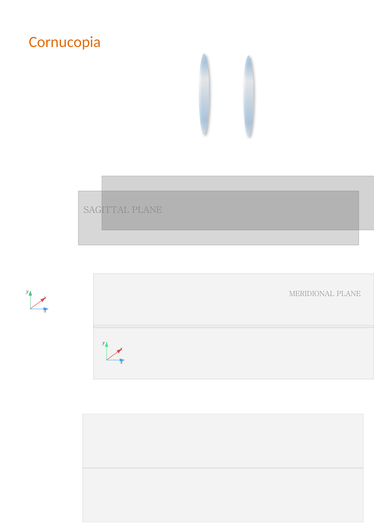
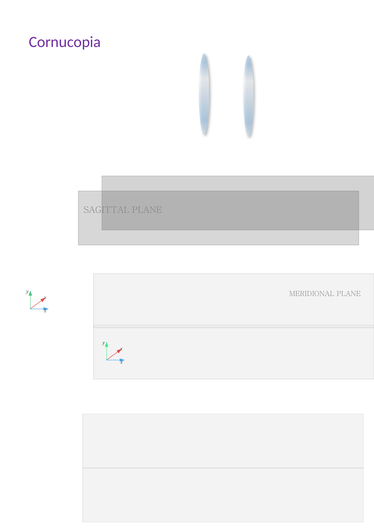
Cornucopia colour: orange -> purple (65, 42)
